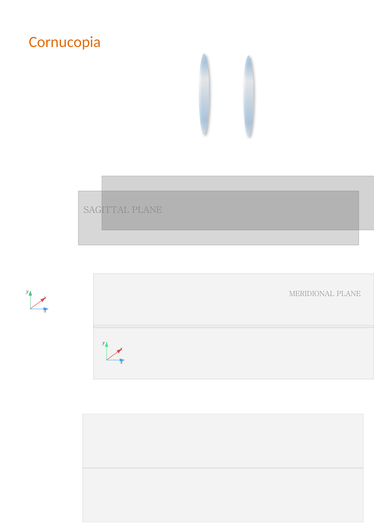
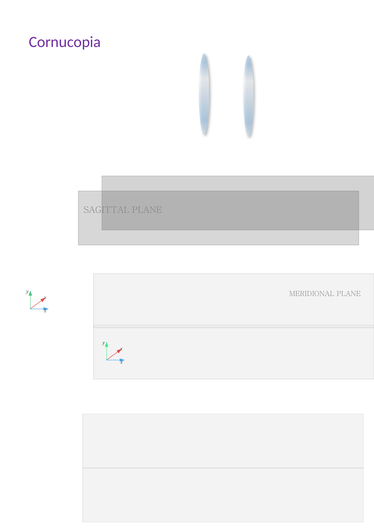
Cornucopia colour: orange -> purple (65, 42)
